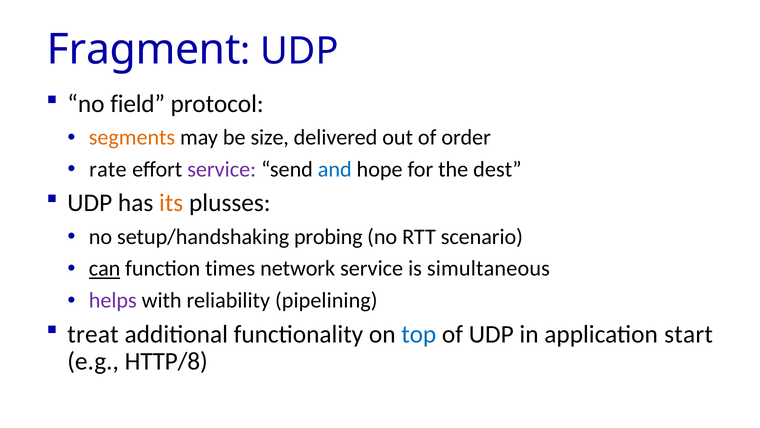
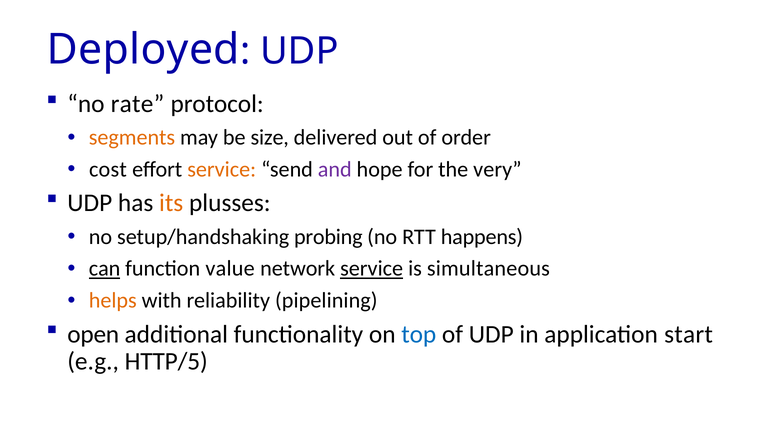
Fragment: Fragment -> Deployed (143, 50)
field: field -> rate (137, 104)
rate: rate -> cost (108, 169)
service colour: purple -> orange (222, 169)
and colour: blue -> purple (335, 169)
dest: dest -> very (497, 169)
scenario: scenario -> happens (482, 236)
times: times -> value (230, 268)
service underline: none -> present (372, 268)
helps colour: purple -> orange (113, 300)
treat: treat -> open (93, 334)
HTTP/8: HTTP/8 -> HTTP/5 (166, 361)
